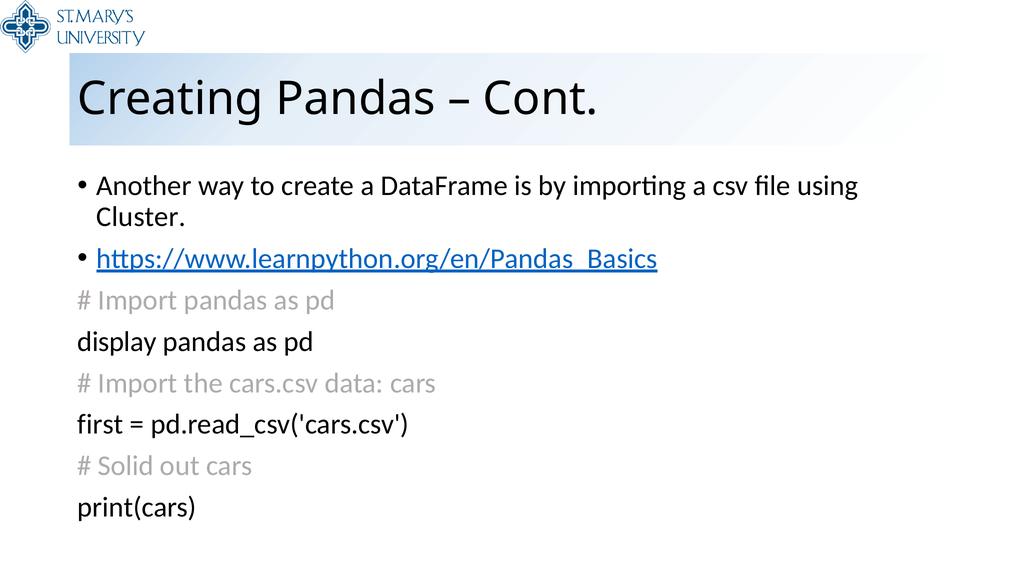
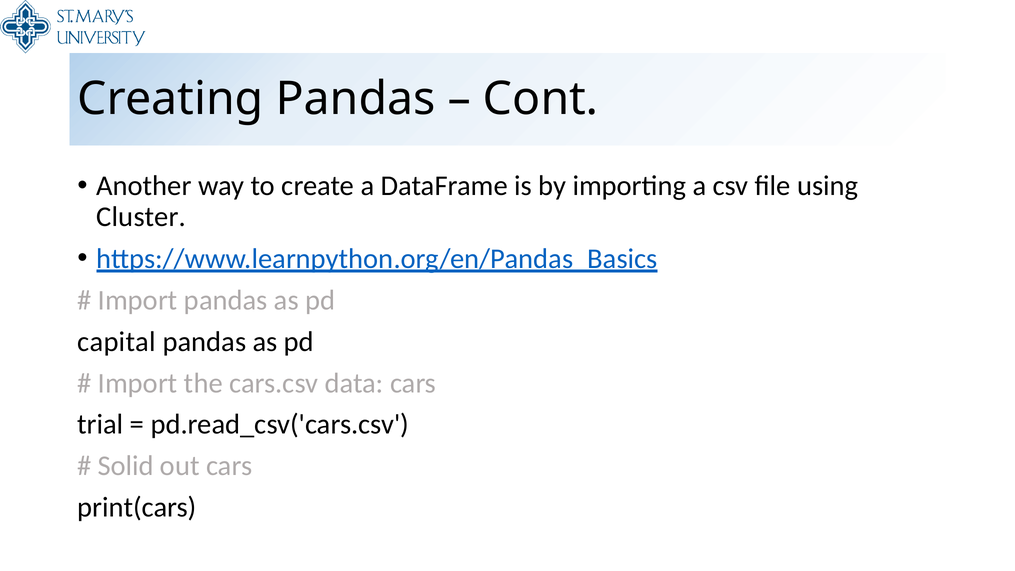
display: display -> capital (117, 342)
first: first -> trial (100, 425)
